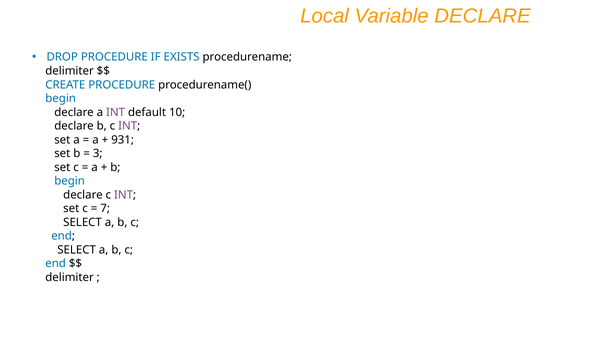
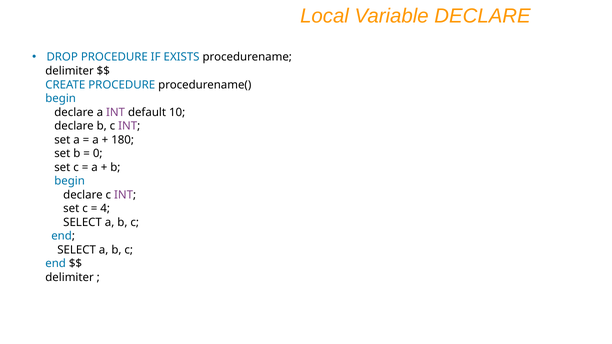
931: 931 -> 180 (123, 140)
3: 3 -> 0 (98, 154)
7: 7 -> 4 (105, 209)
